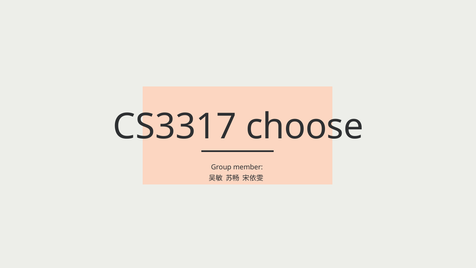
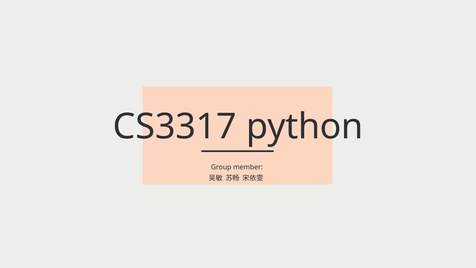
choose: choose -> python (305, 126)
